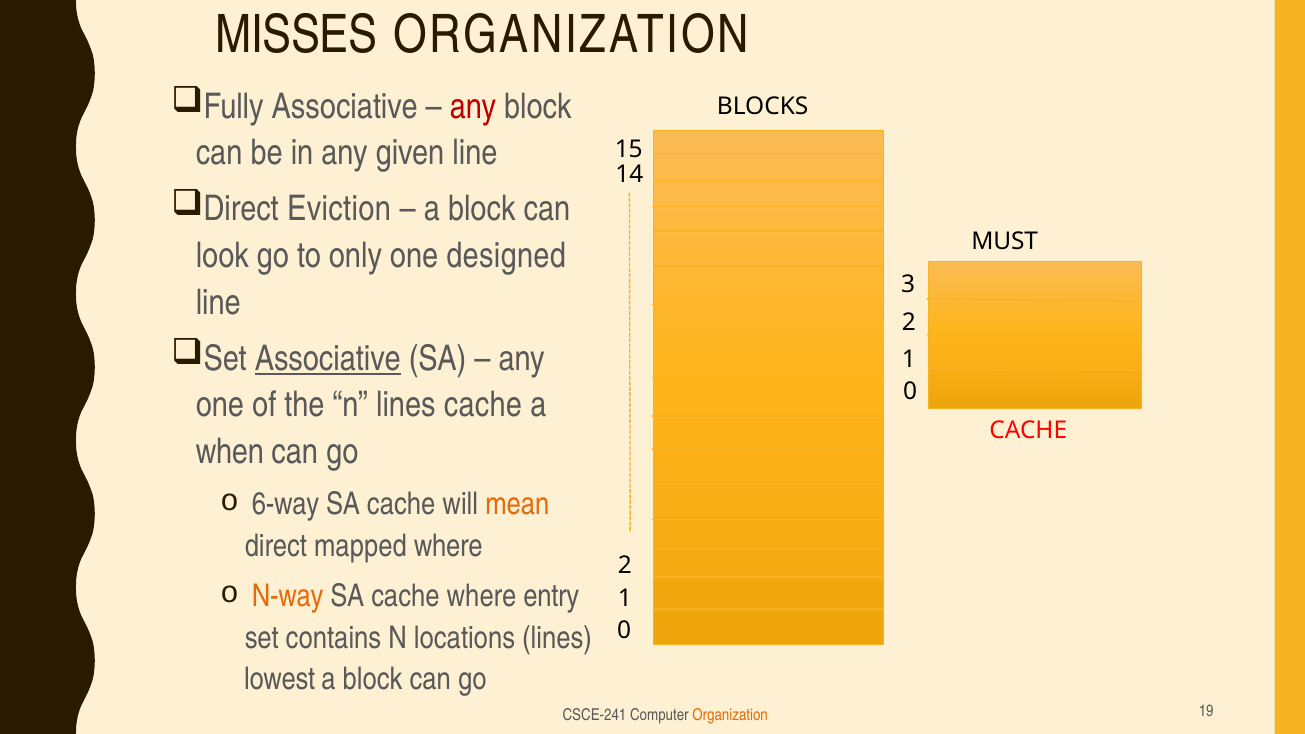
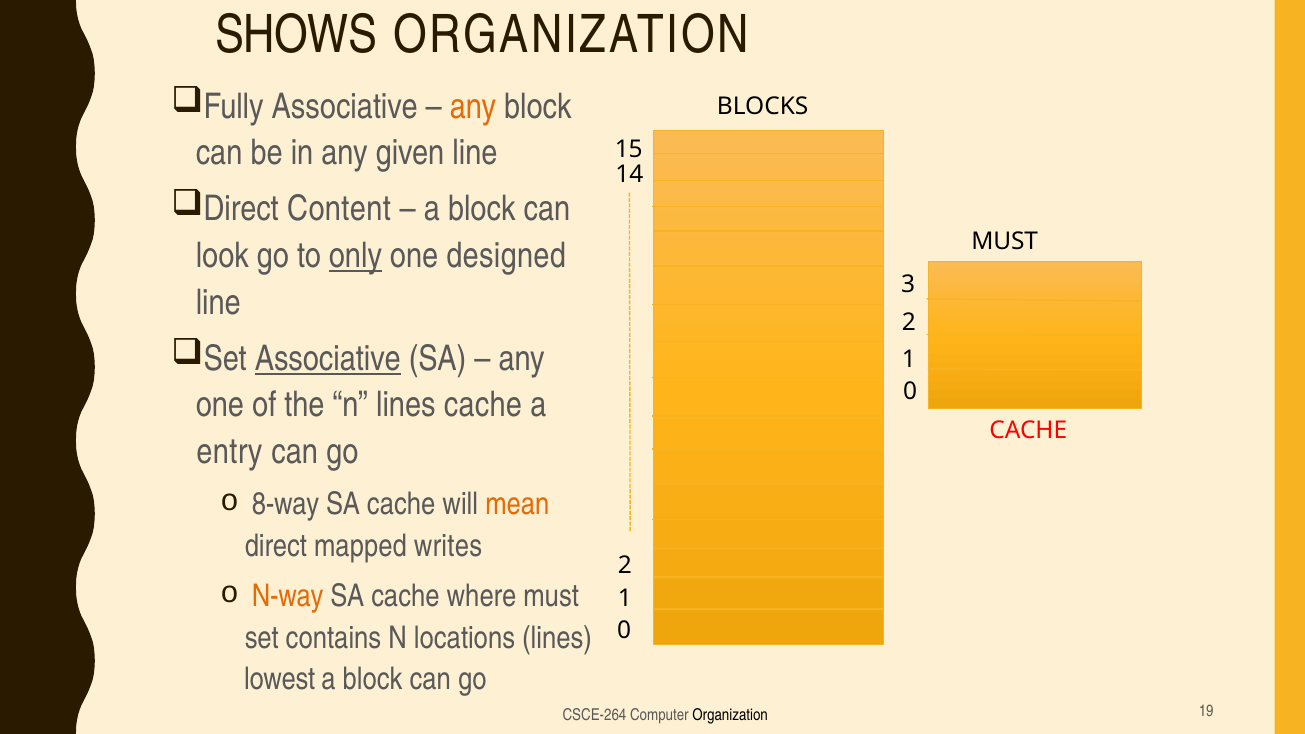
MISSES: MISSES -> SHOWS (296, 35)
any colour: red -> orange (473, 106)
Eviction: Eviction -> Content (339, 209)
only underline: none -> present (355, 256)
when: when -> entry (229, 452)
6-way: 6-way -> 8-way (286, 505)
mapped where: where -> writes (448, 546)
where entry: entry -> must (551, 597)
CSCE-241: CSCE-241 -> CSCE-264 (594, 716)
Organization colour: orange -> black (730, 716)
